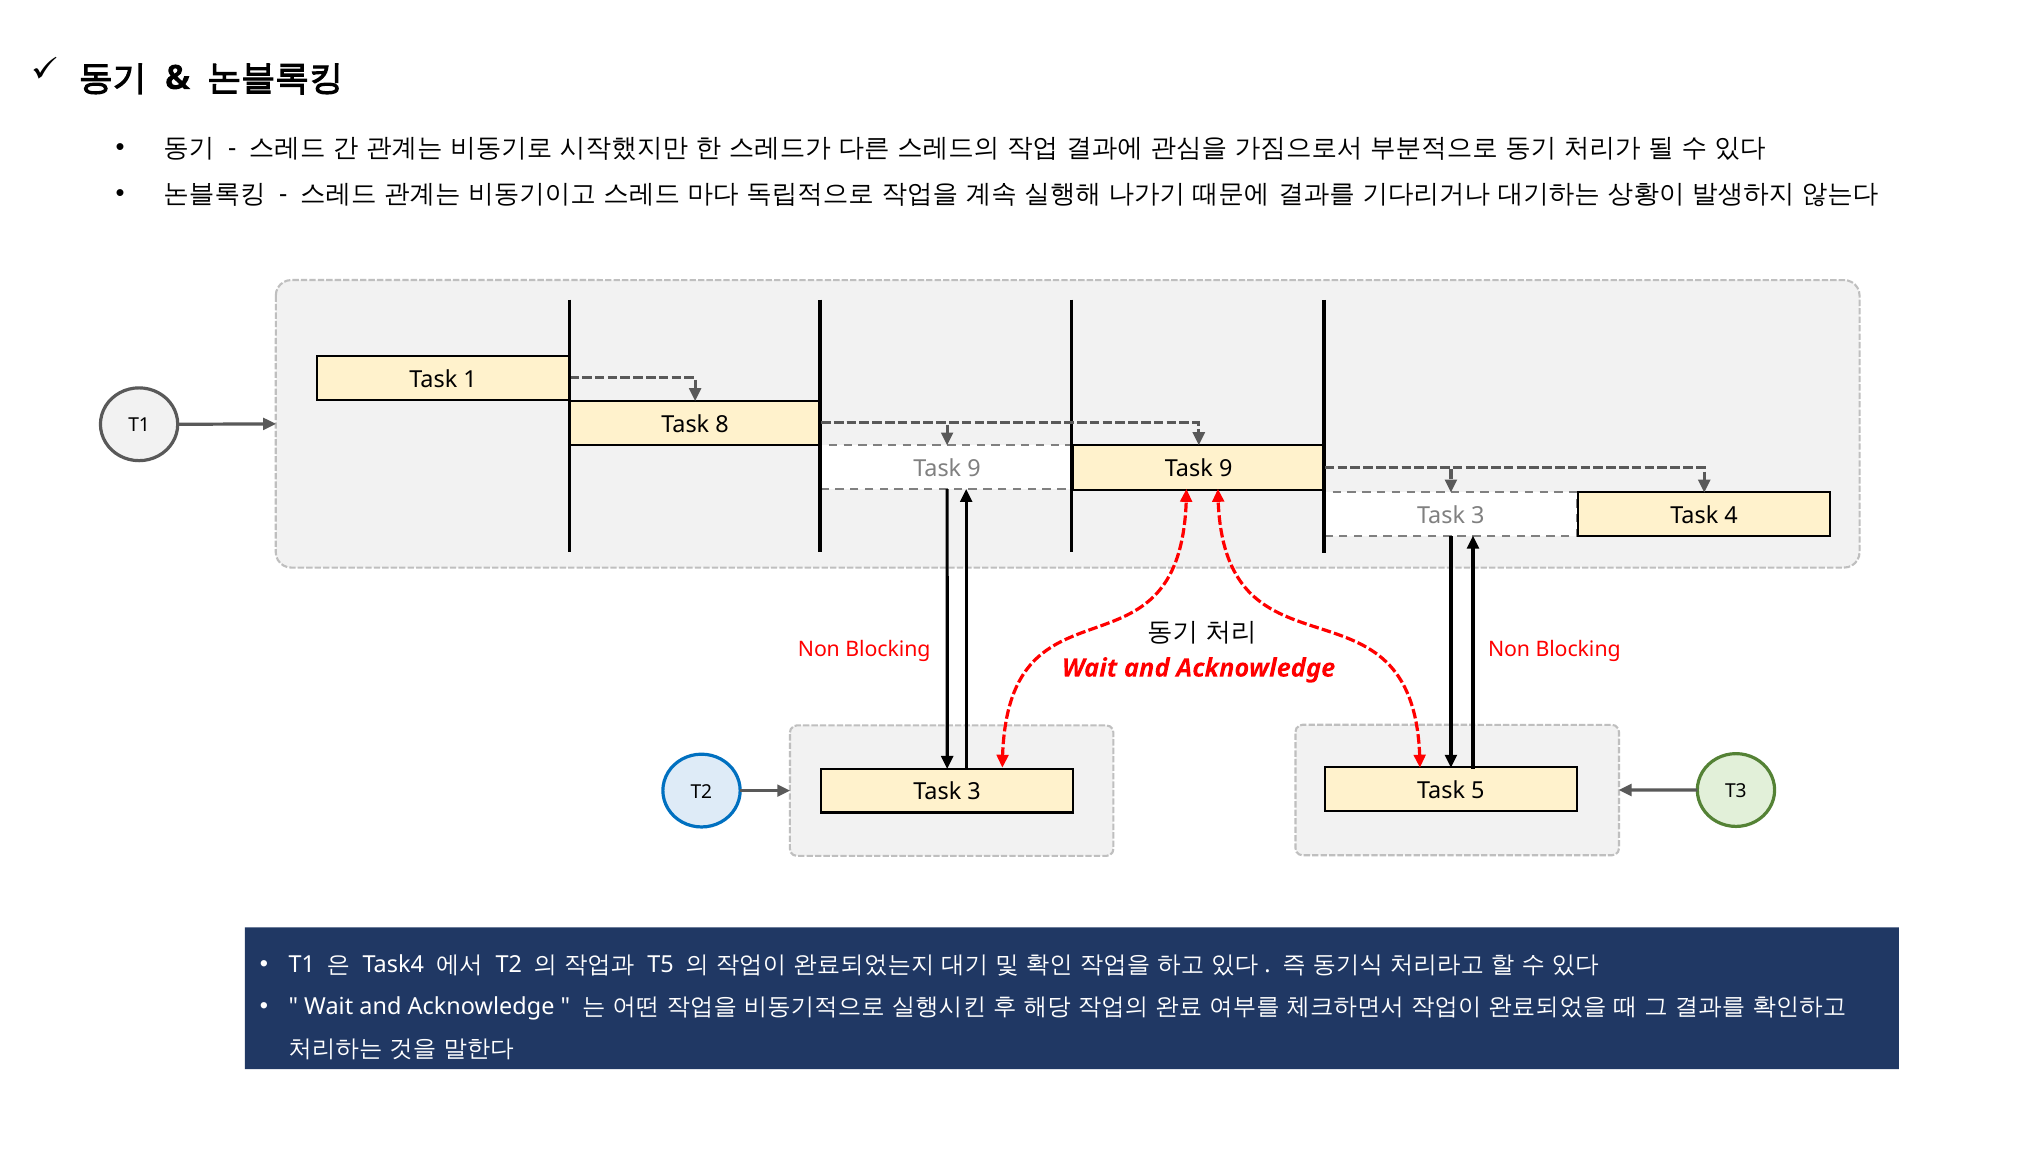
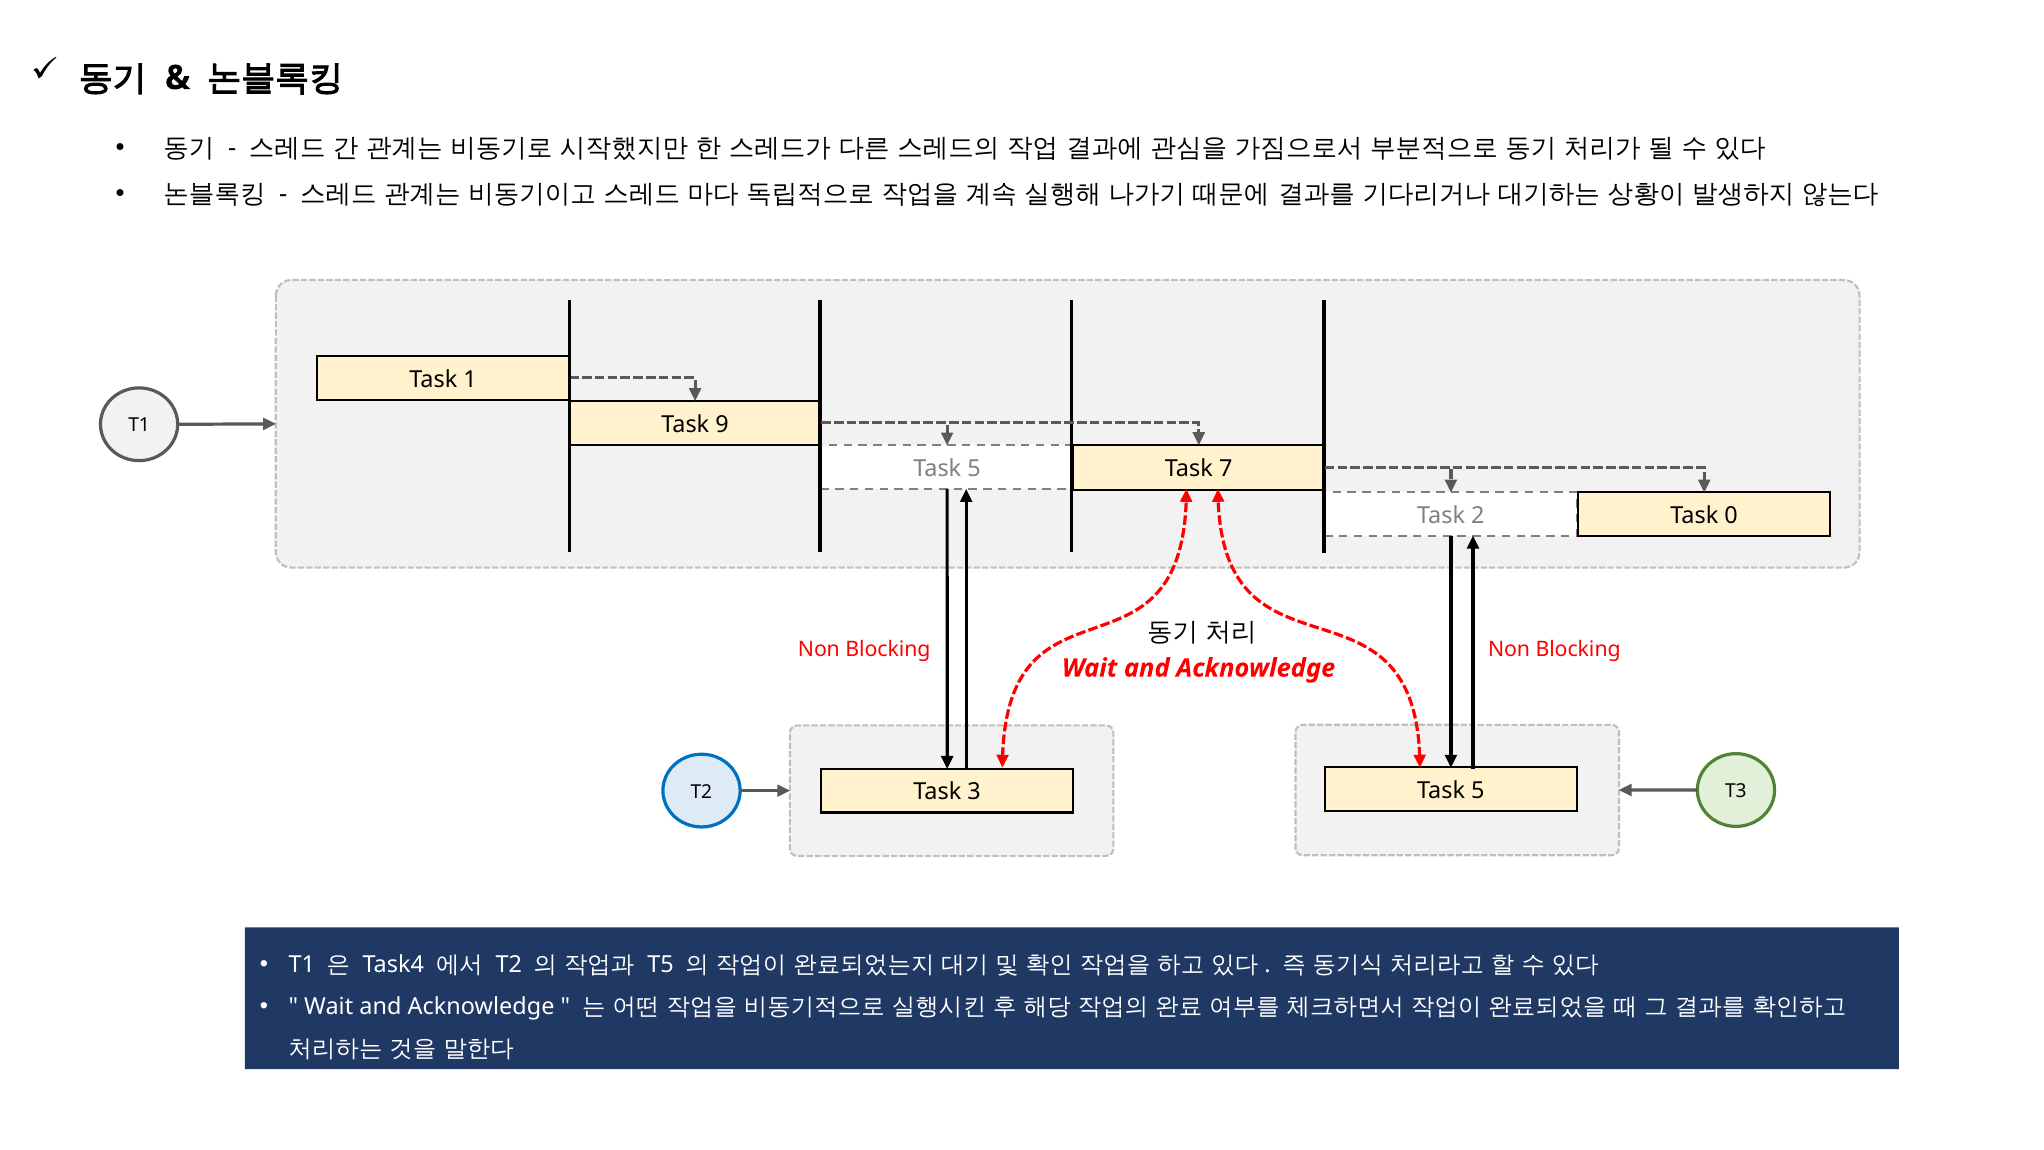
8: 8 -> 9 (722, 424)
9: 9 -> 5 (974, 469)
9: 9 -> 7 (1226, 469)
3: 3 -> 2 (1478, 516)
4: 4 -> 0 (1731, 516)
